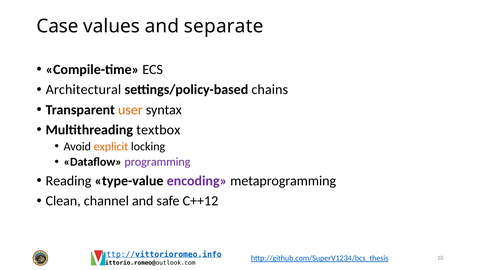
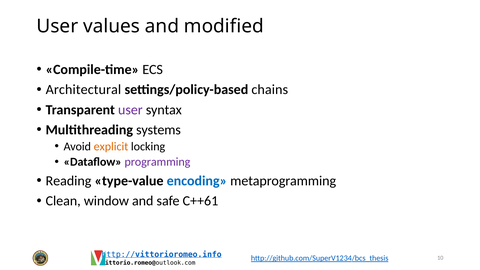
Case: Case -> User (57, 26)
separate: separate -> modified (224, 26)
user colour: orange -> purple (130, 110)
textbox: textbox -> systems (158, 130)
encoding colour: purple -> blue (197, 181)
channel: channel -> window (106, 201)
C++12: C++12 -> C++61 (200, 201)
